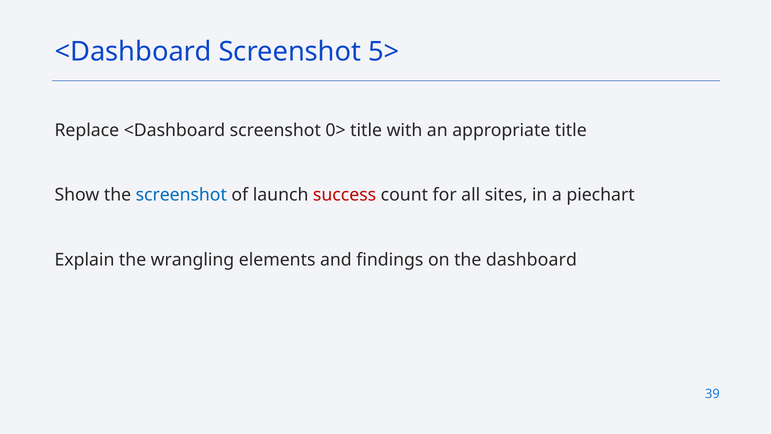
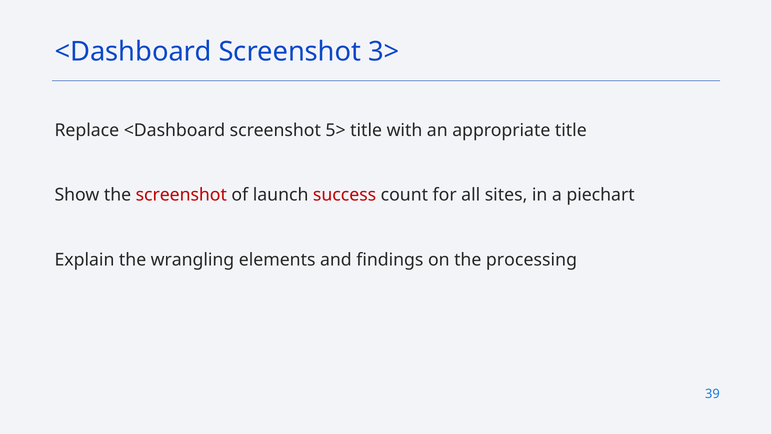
5>: 5> -> 3> (384, 52)
0>: 0> -> 5> (336, 130)
screenshot colour: blue -> red (181, 195)
dashboard: dashboard -> processing (531, 260)
